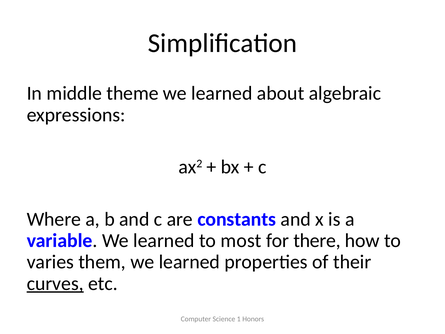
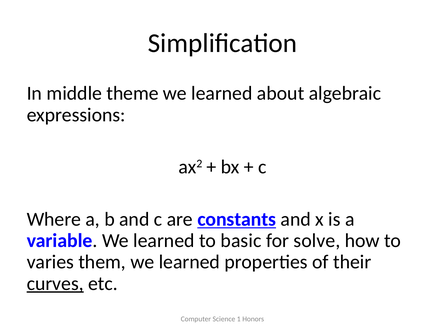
constants underline: none -> present (237, 219)
most: most -> basic (241, 241)
there: there -> solve (317, 241)
